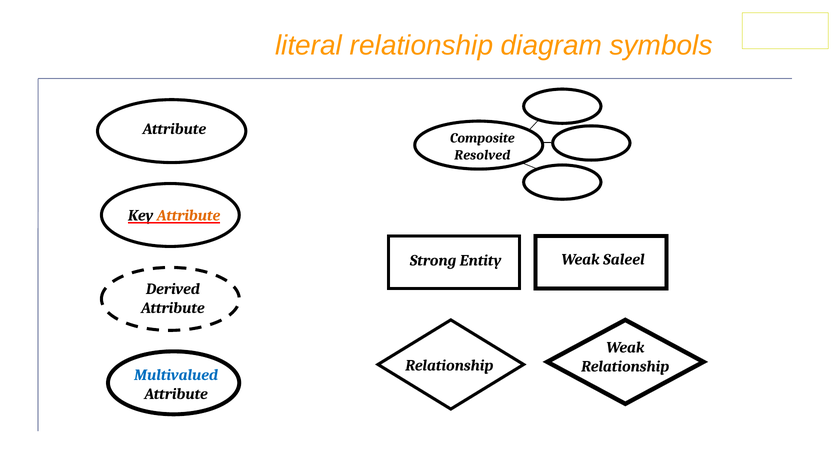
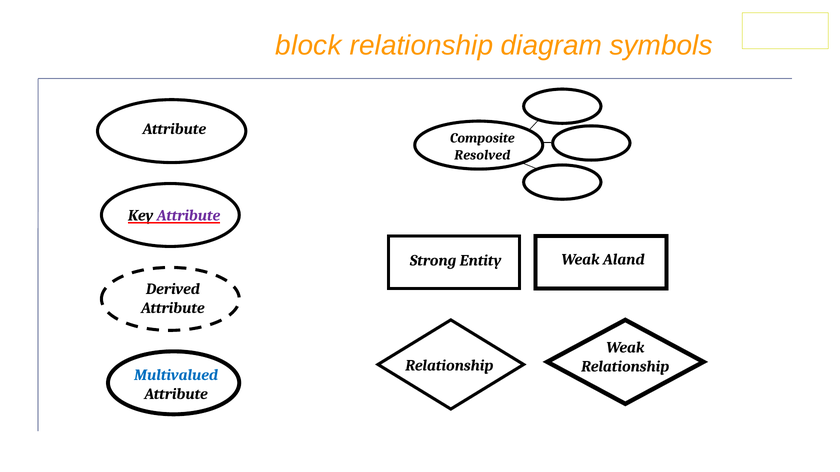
literal: literal -> block (308, 46)
Attribute colour: orange -> purple (188, 216)
Saleel: Saleel -> Aland (624, 260)
